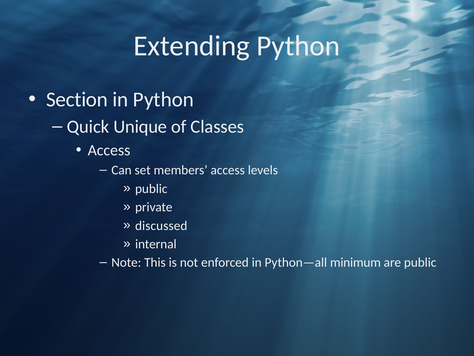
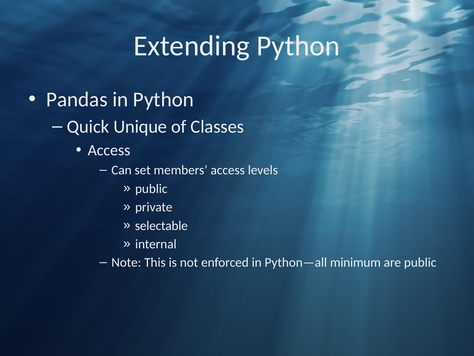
Section: Section -> Pandas (77, 99)
discussed: discussed -> selectable (161, 225)
